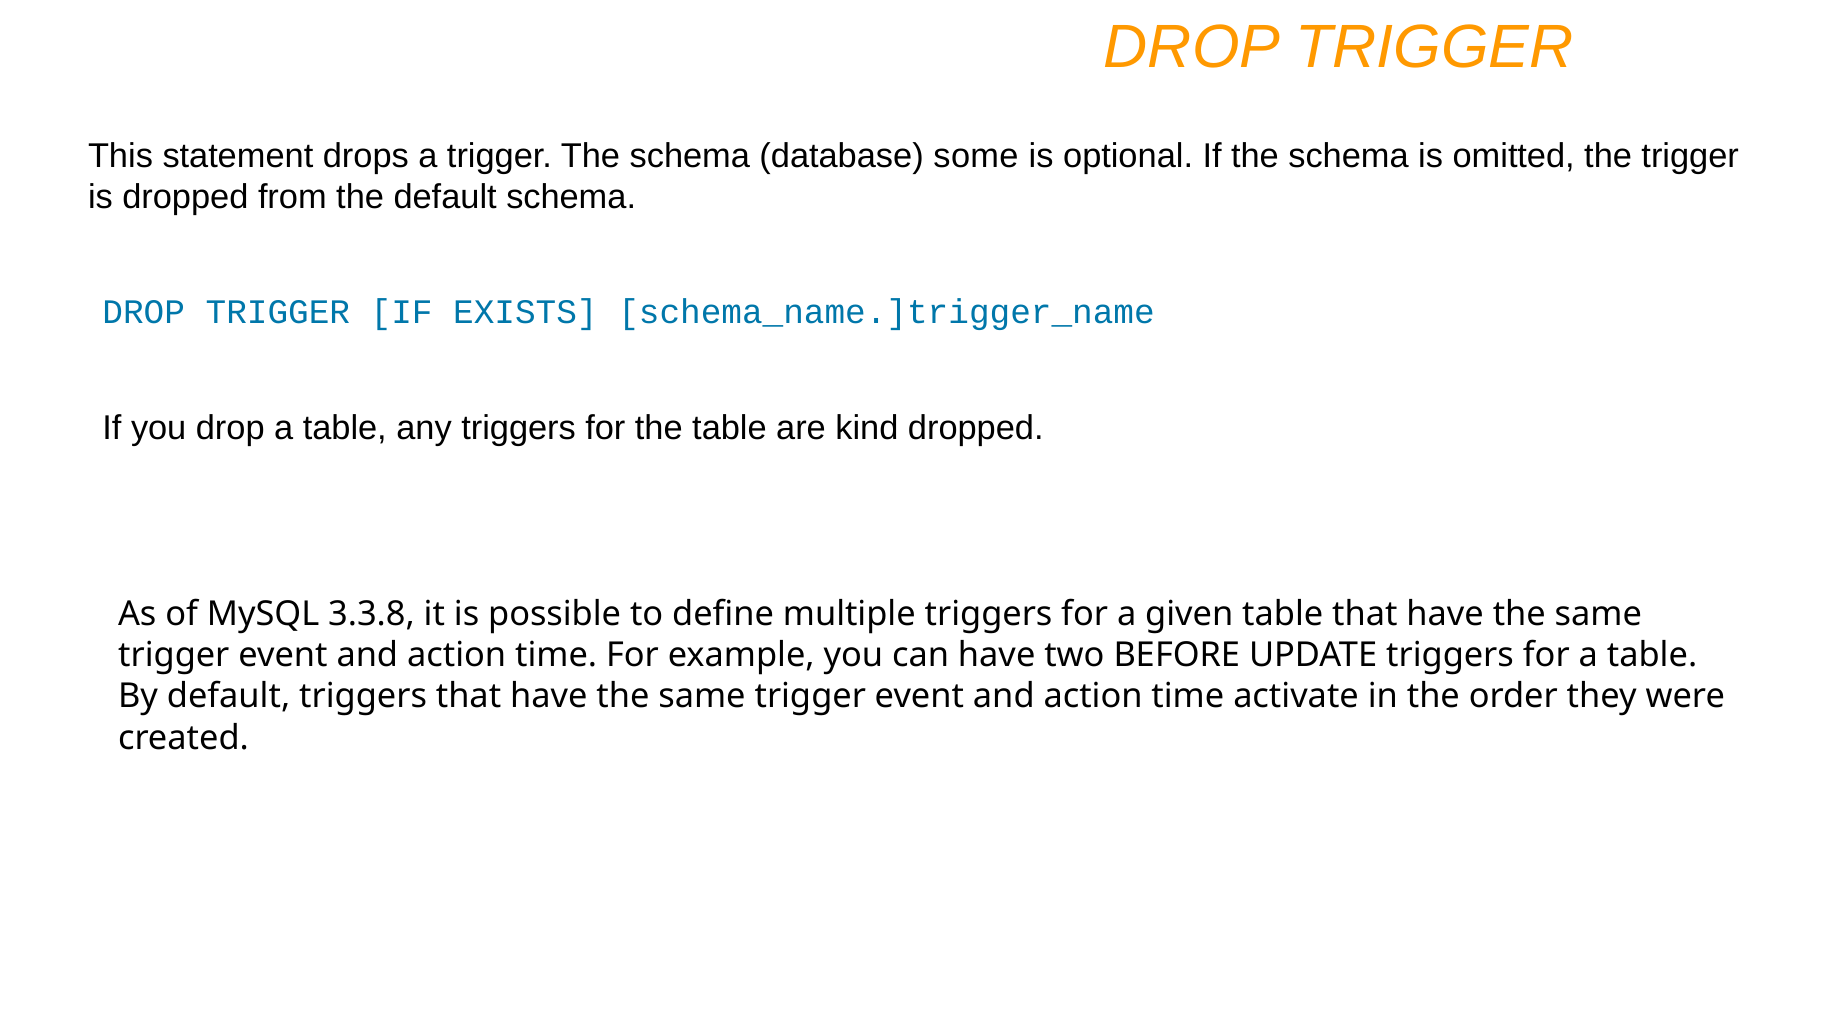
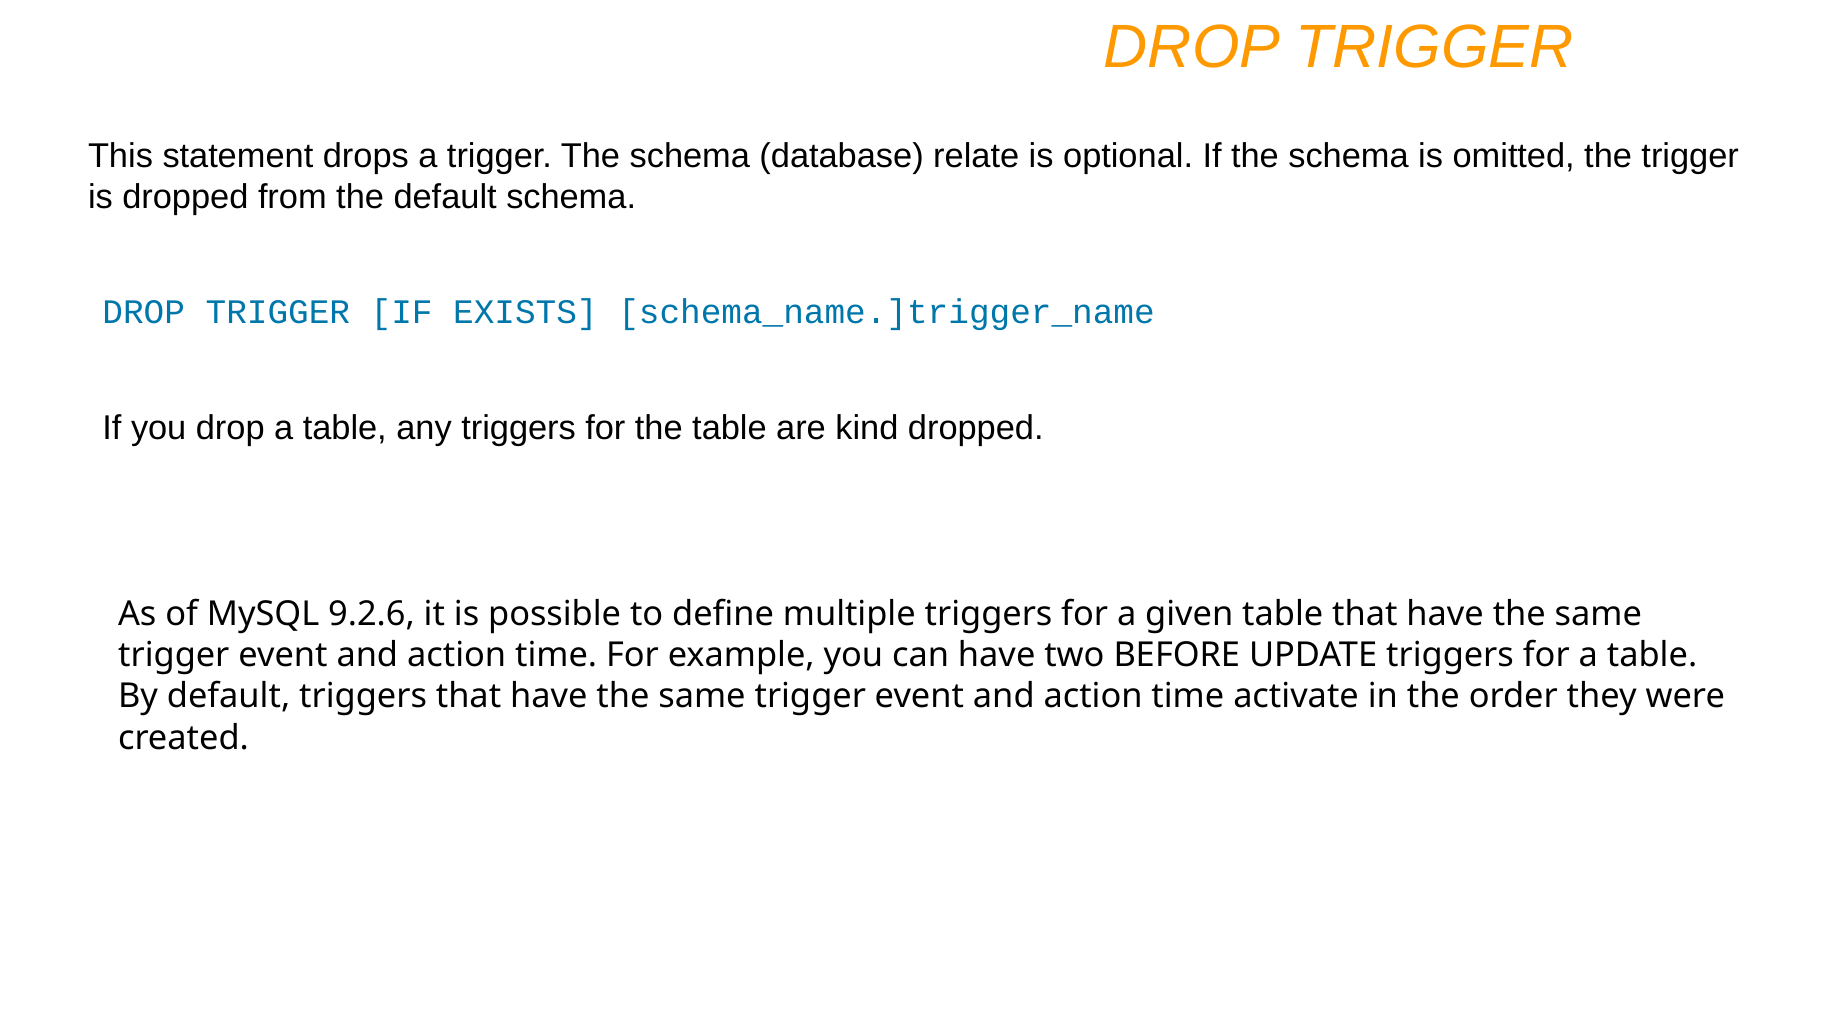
some: some -> relate (976, 156)
3.3.8: 3.3.8 -> 9.2.6 (371, 614)
